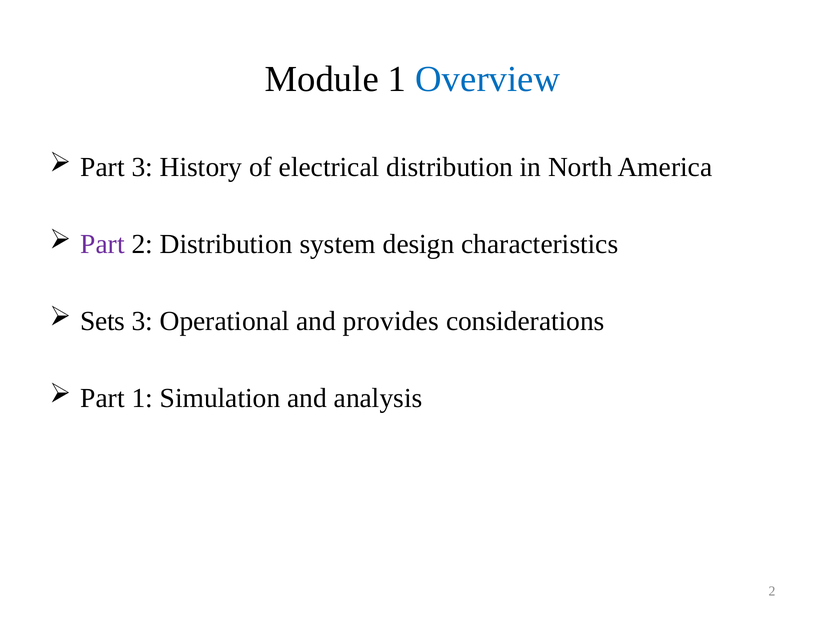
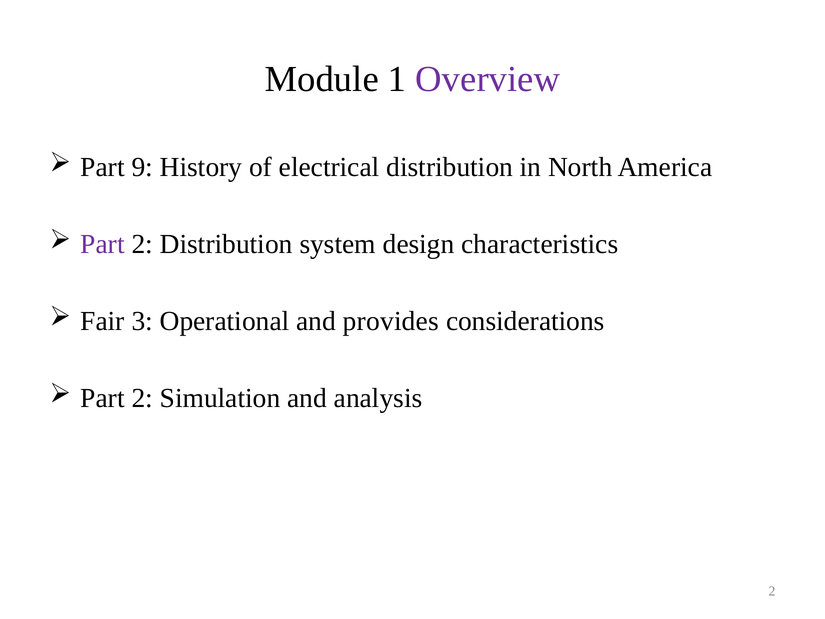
Overview colour: blue -> purple (488, 79)
Part 3: 3 -> 9 (142, 167)
Sets: Sets -> Fair (103, 321)
1: 1 -> 2 (142, 398)
